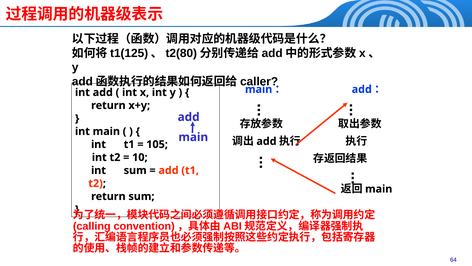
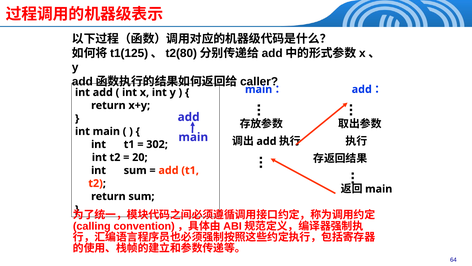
105: 105 -> 302 (157, 144)
10: 10 -> 20 (140, 157)
